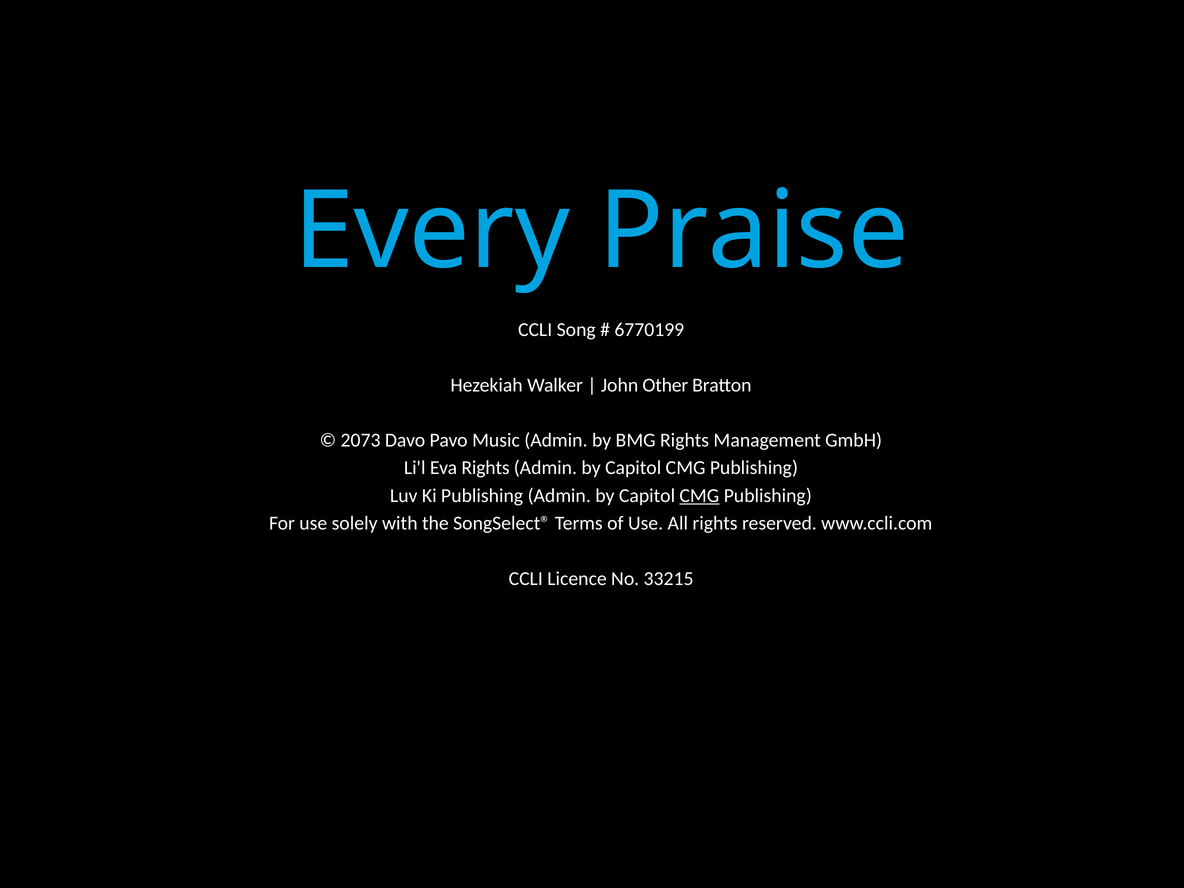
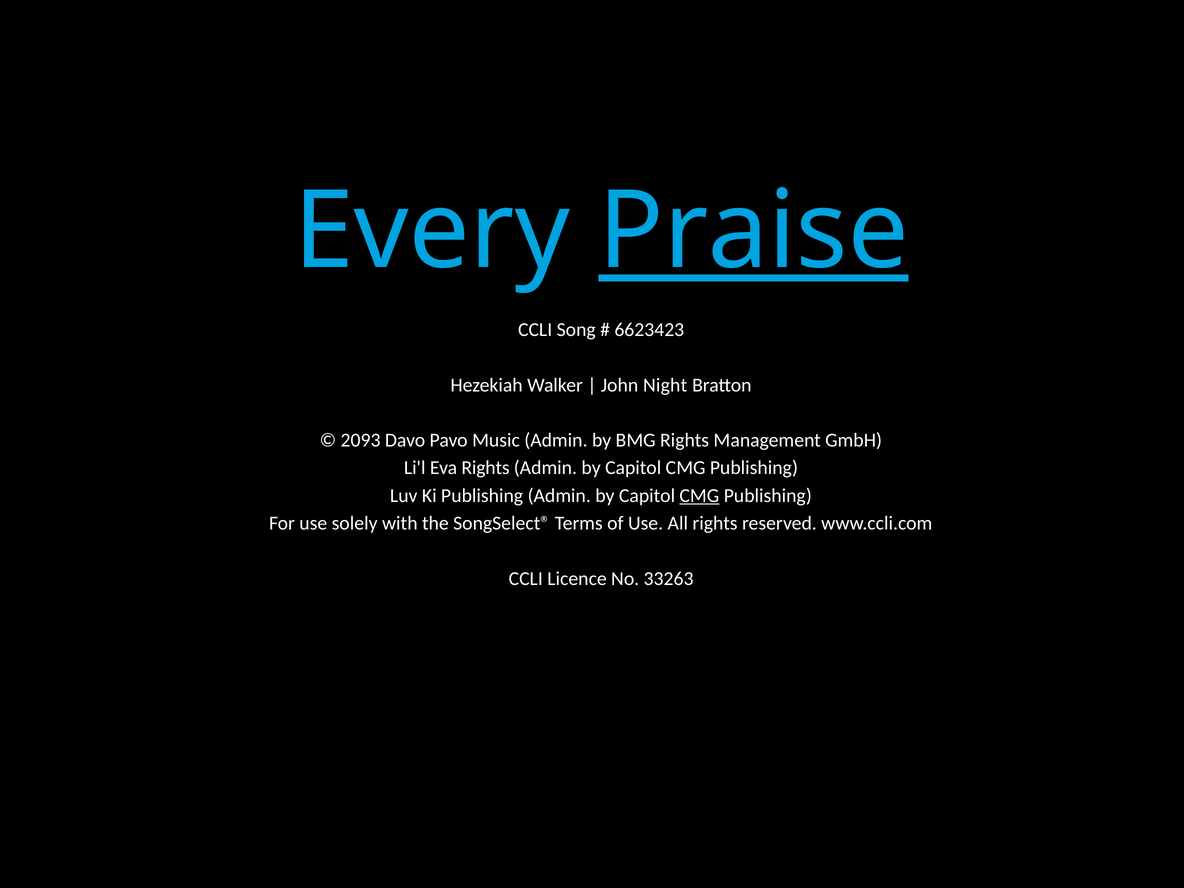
Praise underline: none -> present (754, 231)
6770199: 6770199 -> 6623423 (649, 330)
Other: Other -> Night (665, 385)
2073: 2073 -> 2093 (361, 440)
33215: 33215 -> 33263 (669, 579)
